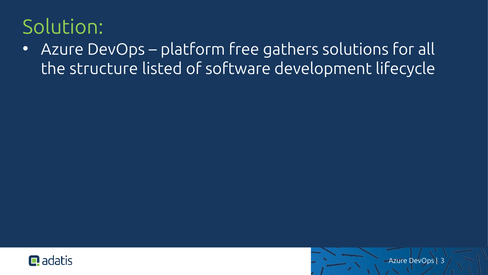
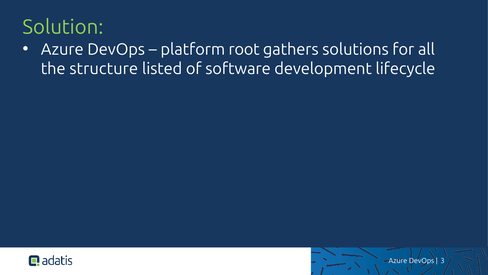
free: free -> root (244, 49)
